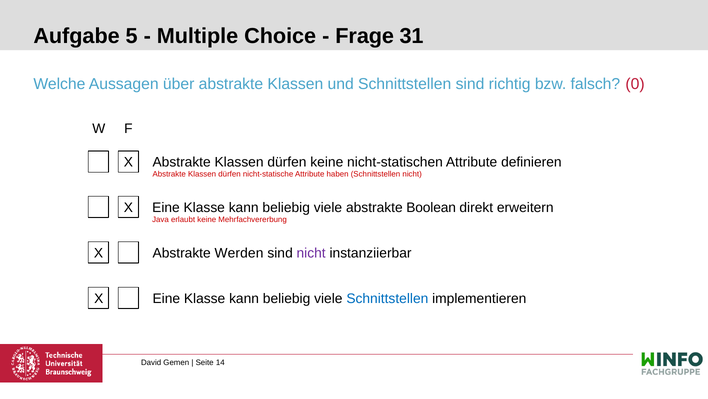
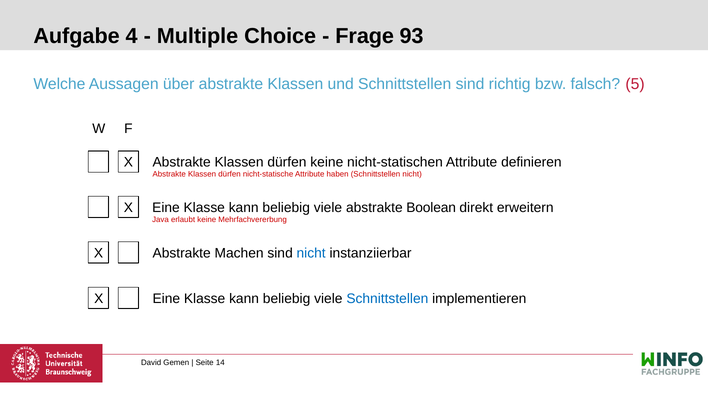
5: 5 -> 4 (132, 36)
31: 31 -> 93 (411, 36)
0: 0 -> 5 (635, 84)
Werden: Werden -> Machen (239, 253)
nicht colour: purple -> blue (311, 253)
